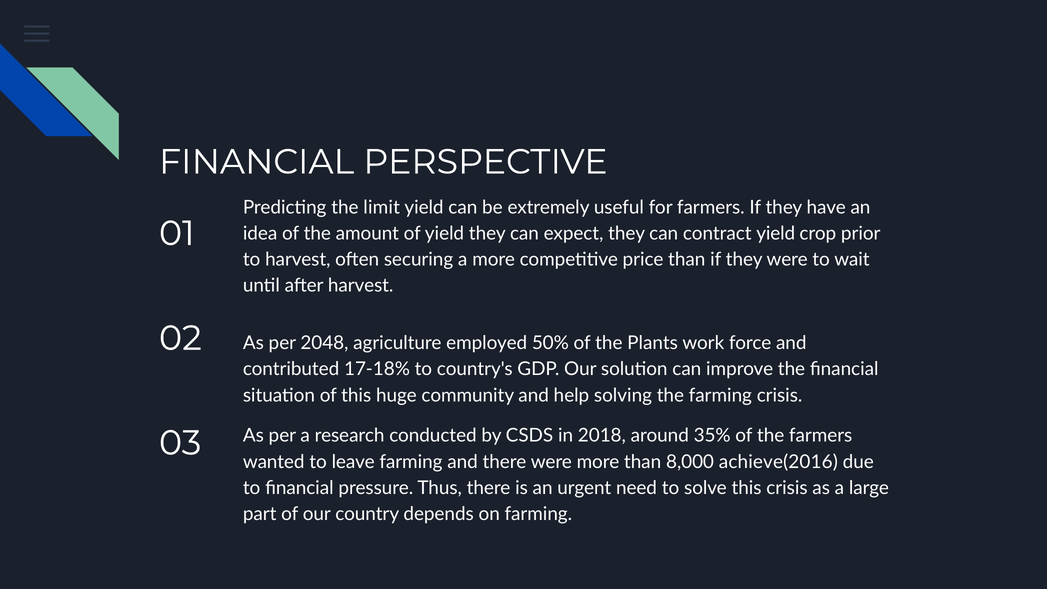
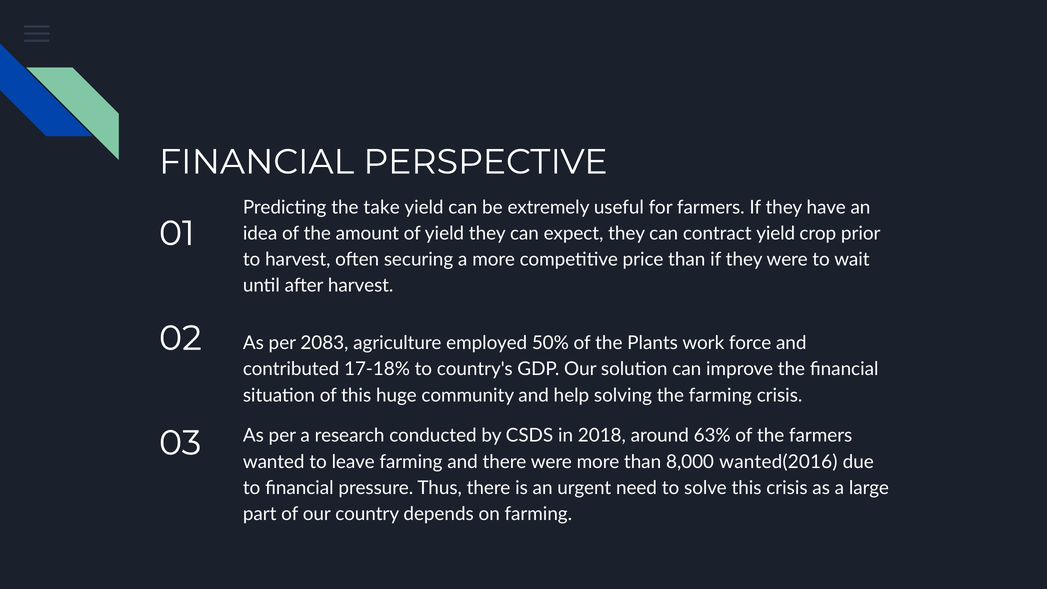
limit: limit -> take (382, 207)
2048: 2048 -> 2083 (324, 343)
35%: 35% -> 63% (712, 436)
achieve(2016: achieve(2016 -> wanted(2016 (778, 462)
